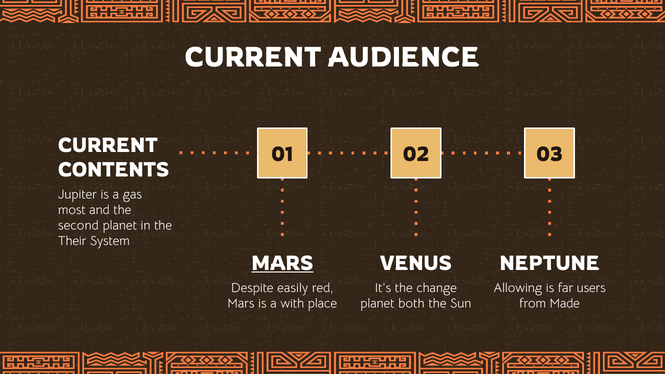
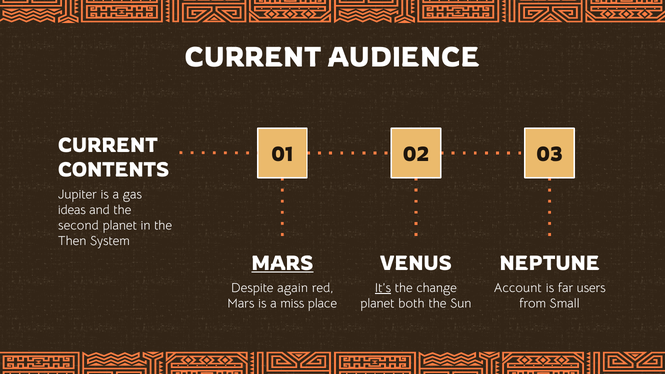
most: most -> ideas (72, 210)
Their: Their -> Then (72, 241)
easily: easily -> again (293, 288)
It’s underline: none -> present (383, 288)
Allowing: Allowing -> Account (518, 288)
with: with -> miss (292, 303)
Made: Made -> Small (565, 303)
